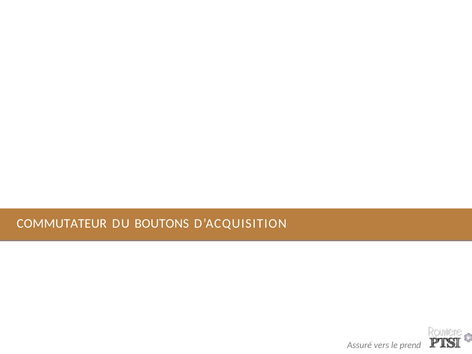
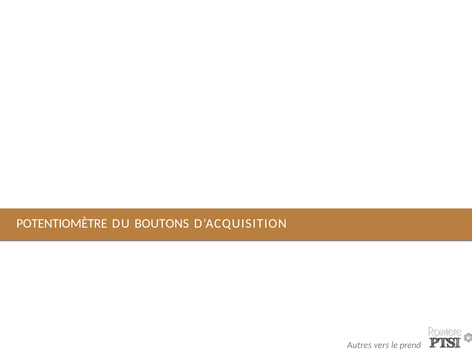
COMMUTATEUR: COMMUTATEUR -> POTENTIOMÈTRE (62, 224)
Assuré: Assuré -> Autres (359, 345)
